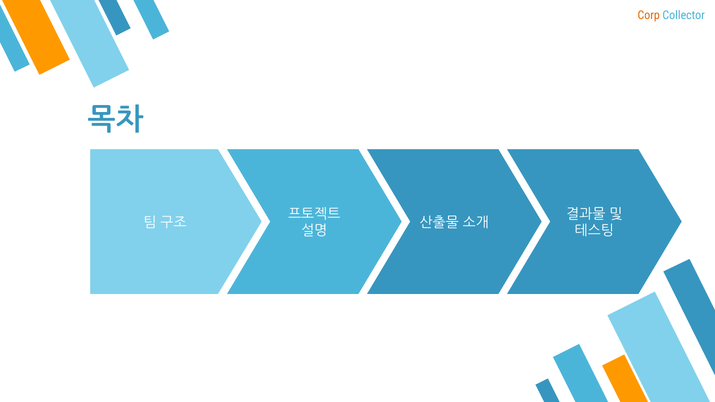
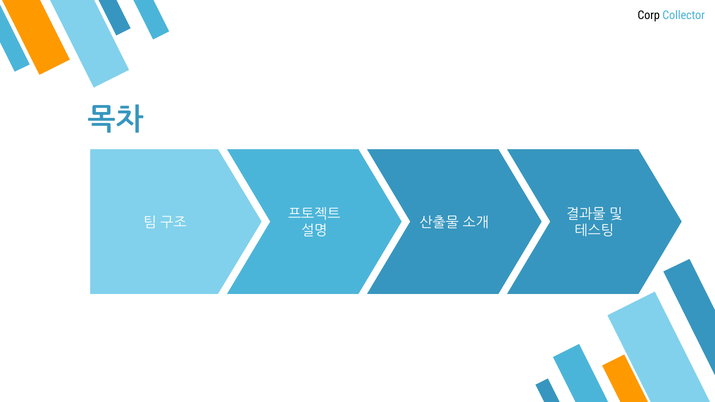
Corp colour: orange -> black (649, 15)
